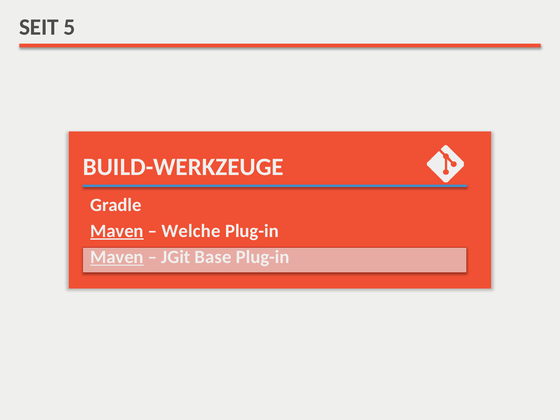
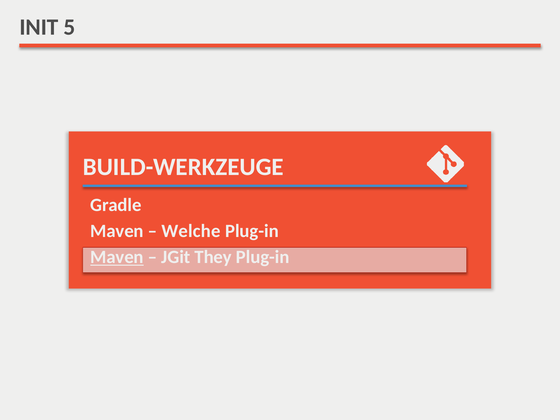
SEIT: SEIT -> INIT (39, 27)
Maven underline: present -> none (117, 231)
Base: Base -> They (213, 257)
